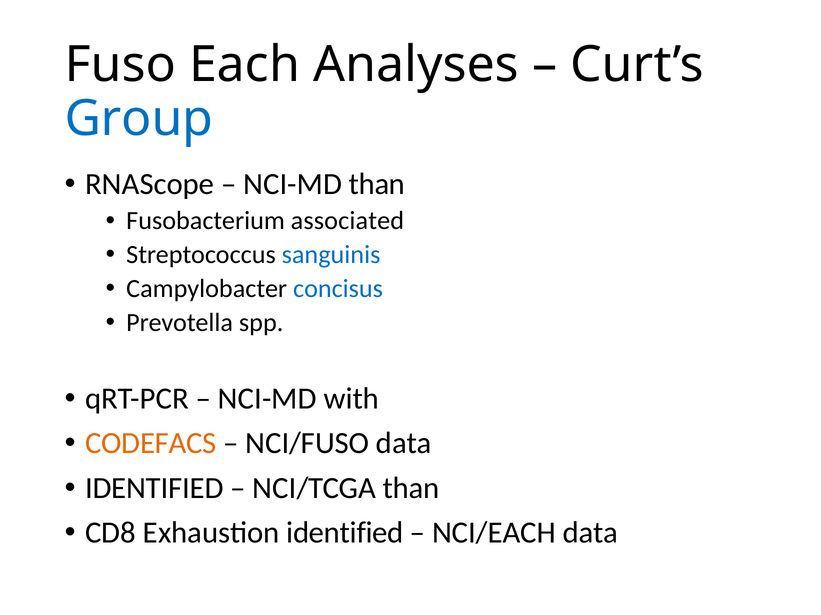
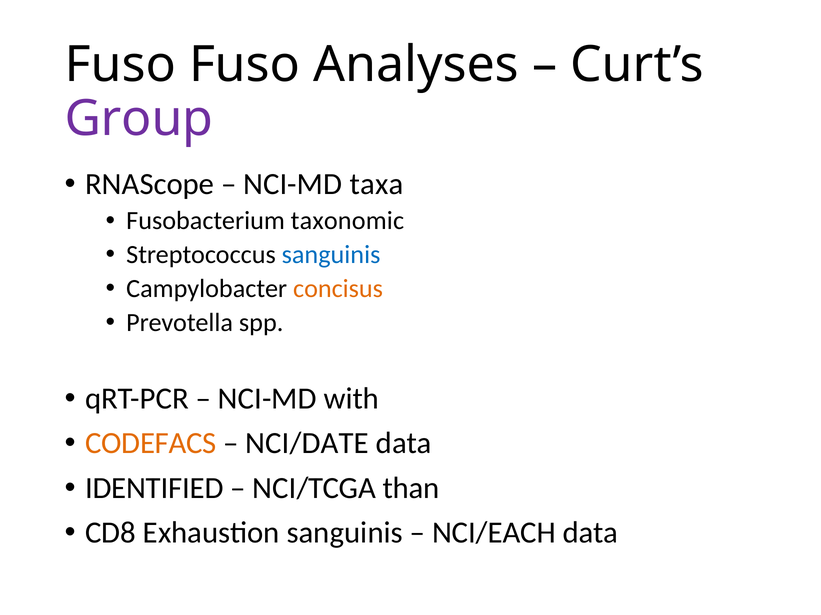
Fuso Each: Each -> Fuso (245, 65)
Group colour: blue -> purple (139, 119)
NCI-MD than: than -> taxa (377, 184)
associated: associated -> taxonomic (347, 221)
concisus colour: blue -> orange (338, 289)
NCI/FUSO: NCI/FUSO -> NCI/DATE (307, 444)
Exhaustion identified: identified -> sanguinis (345, 533)
